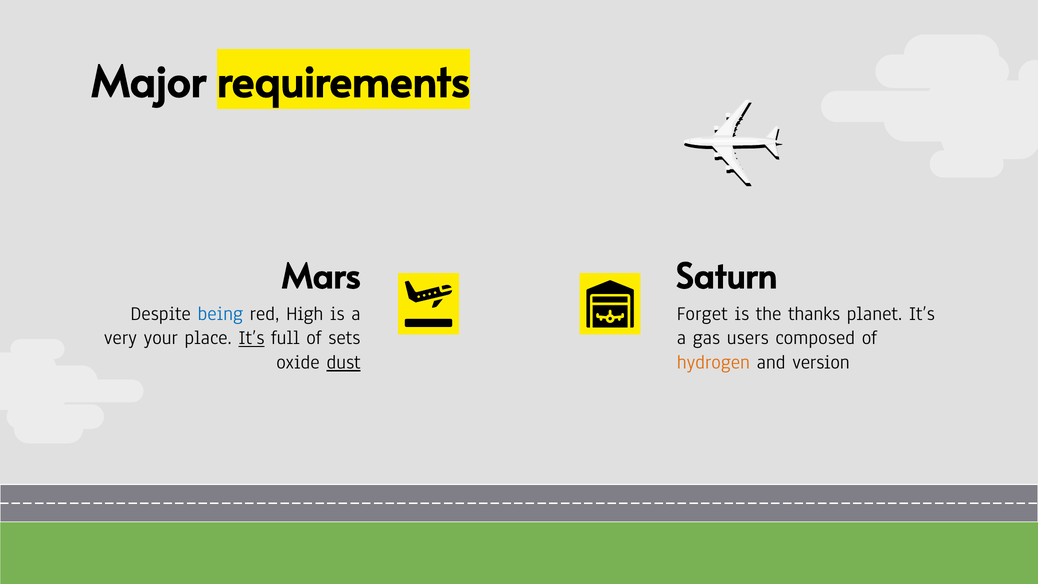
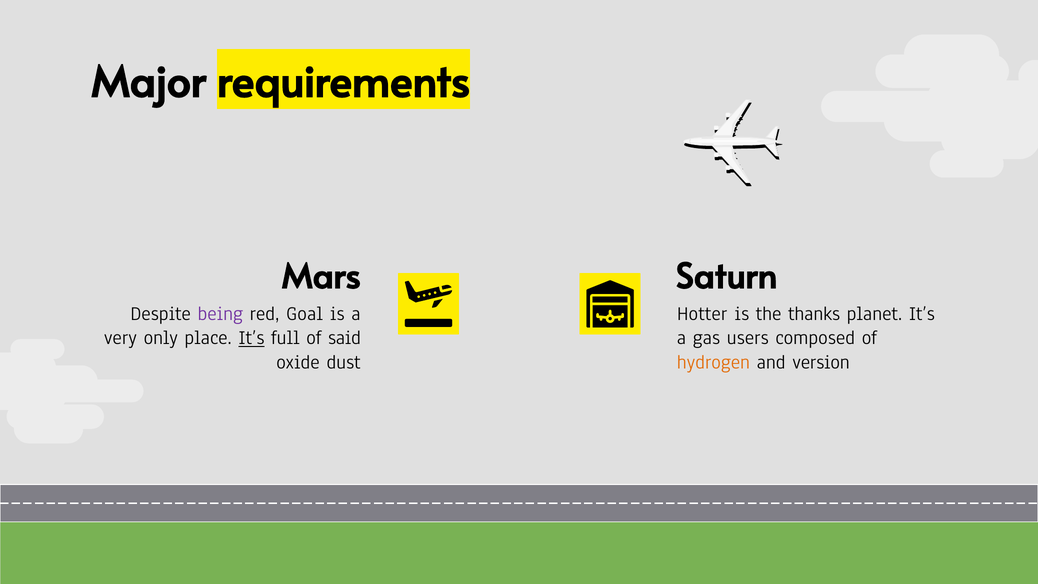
being colour: blue -> purple (220, 313)
High: High -> Goal (305, 313)
Forget: Forget -> Hotter (702, 313)
your: your -> only (161, 338)
sets: sets -> said (344, 338)
dust underline: present -> none (344, 362)
